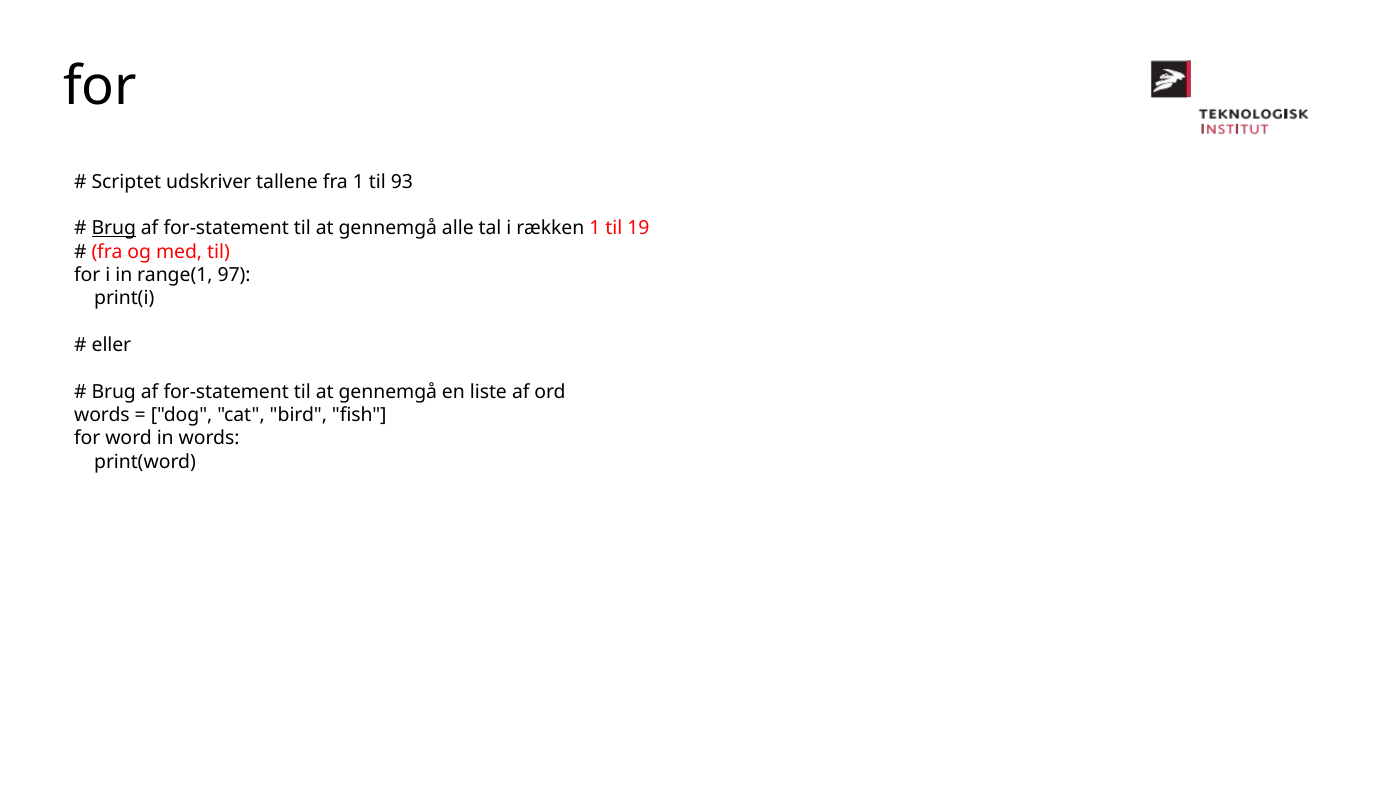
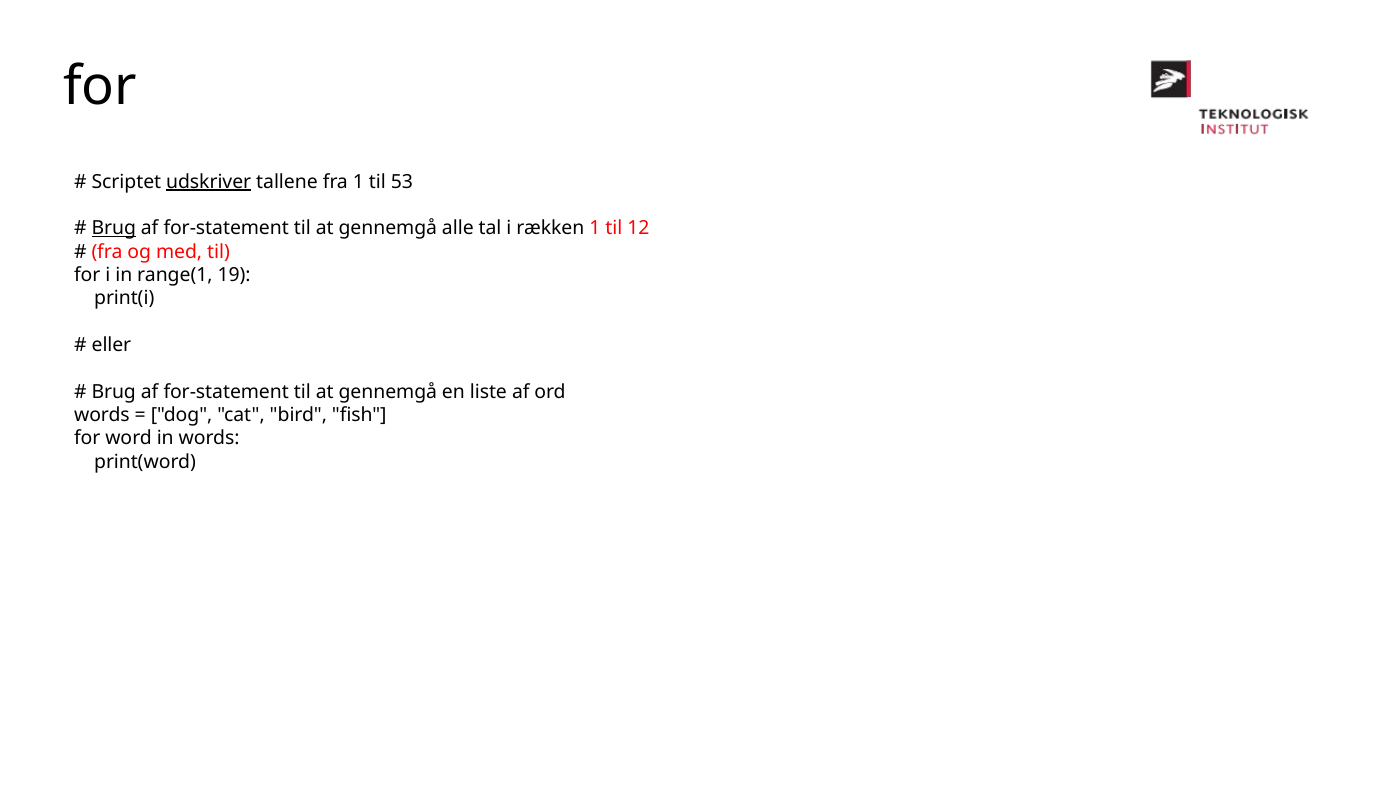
udskriver underline: none -> present (209, 182)
93: 93 -> 53 (402, 182)
19: 19 -> 12 (638, 228)
97: 97 -> 19 (234, 275)
